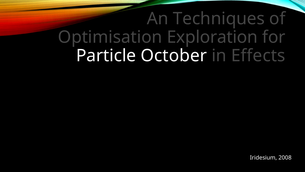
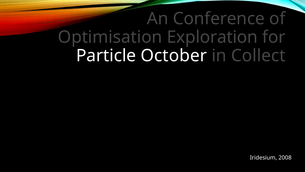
Techniques: Techniques -> Conference (219, 19)
Effects: Effects -> Collect (258, 56)
